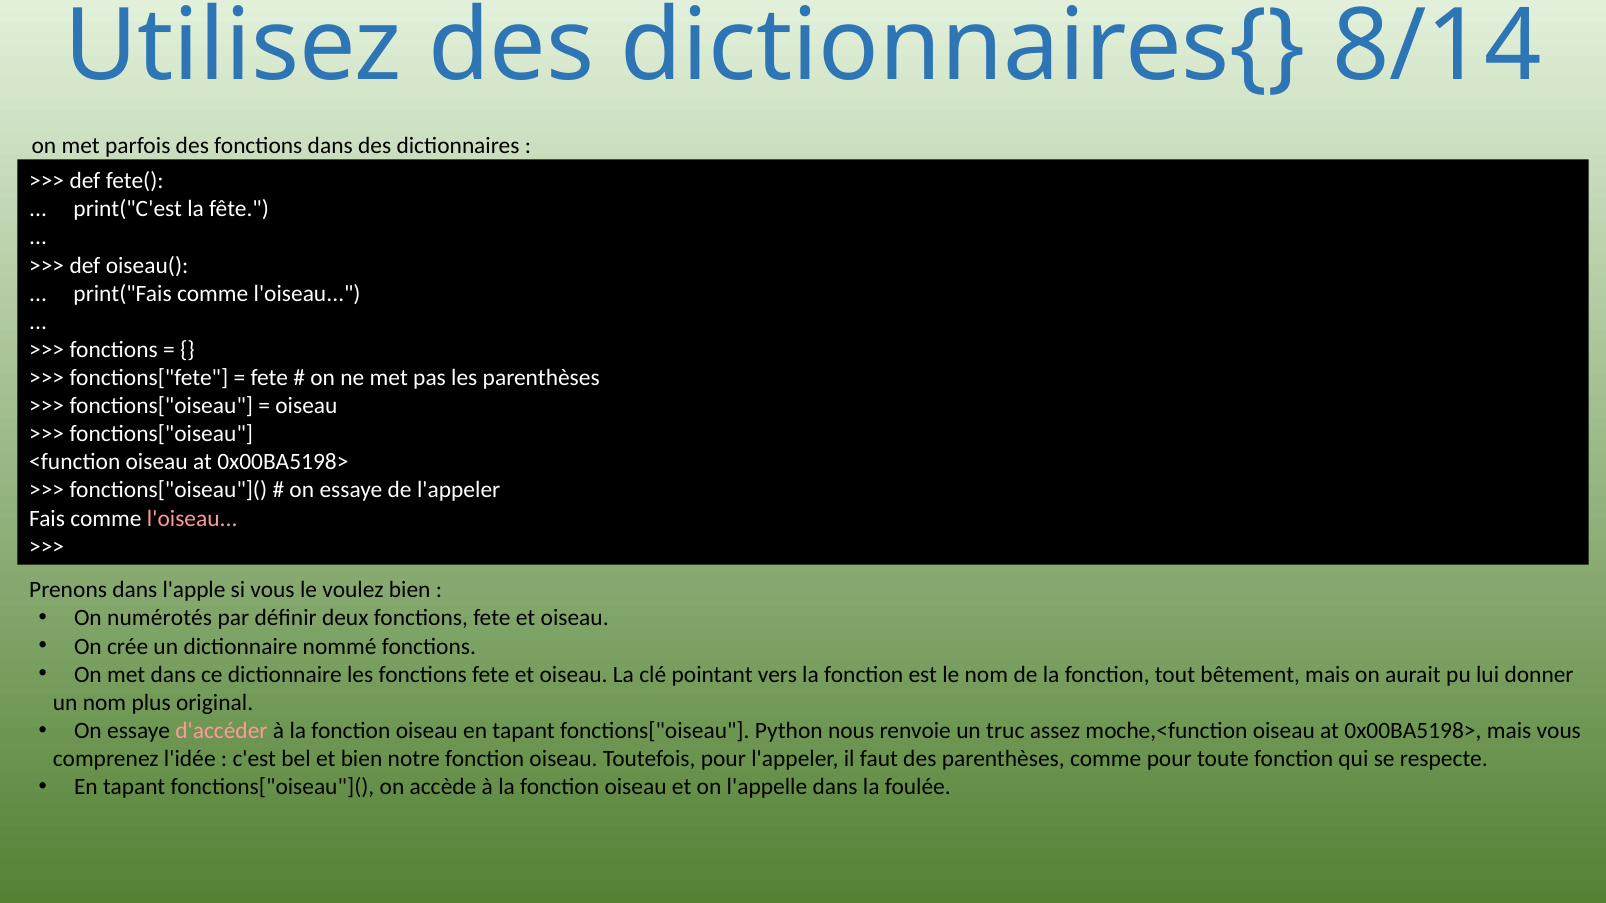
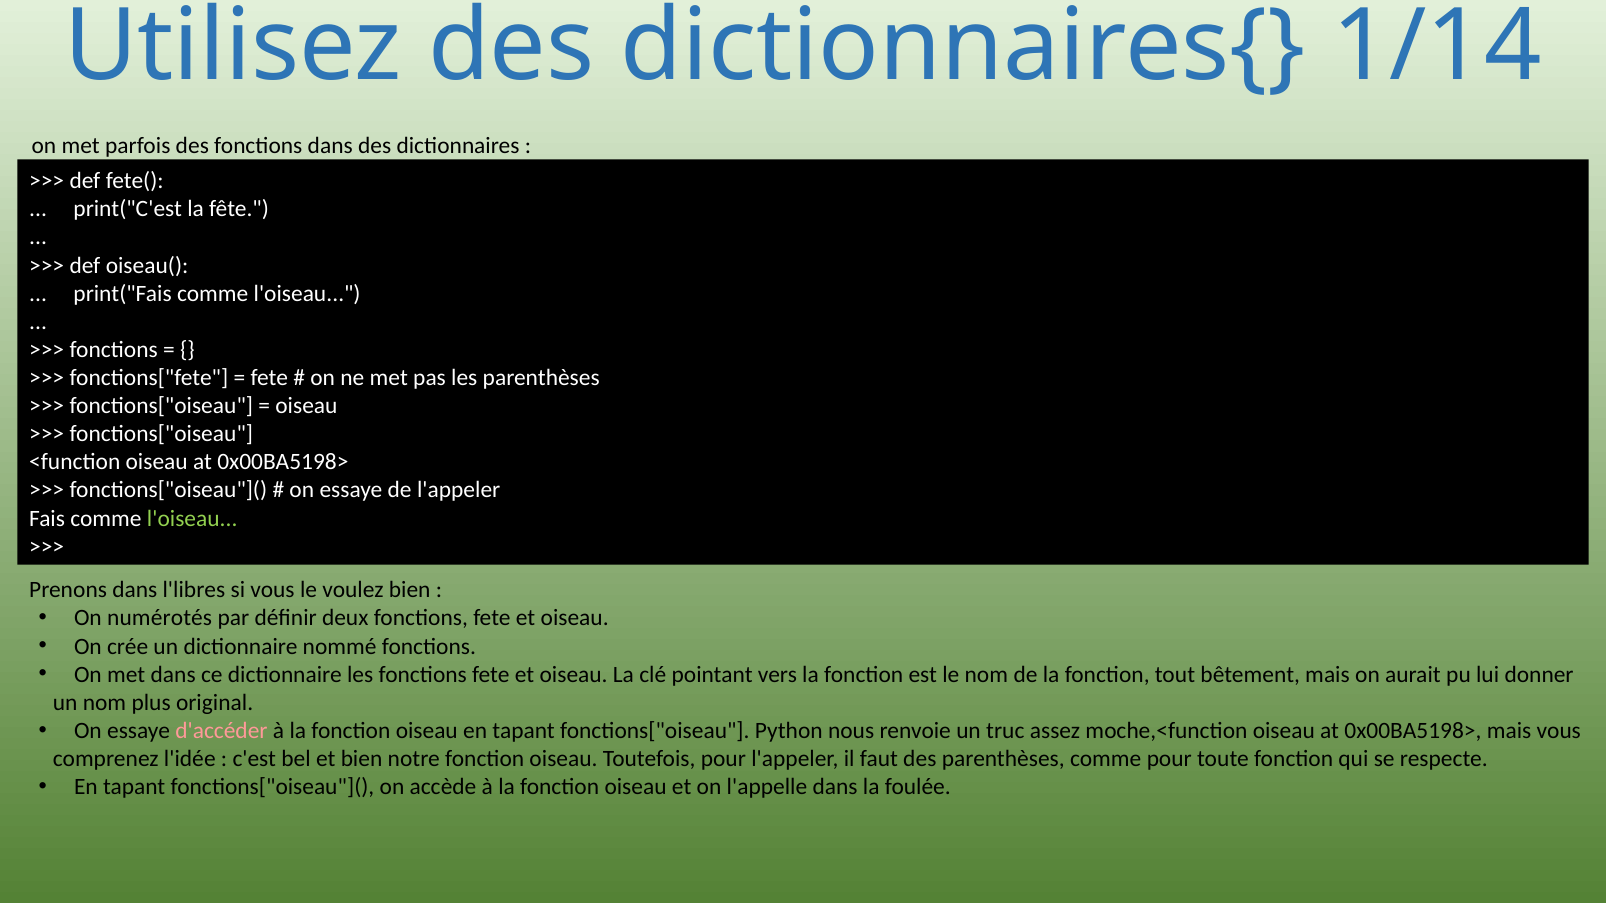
8/14: 8/14 -> 1/14 (1437, 46)
l'oiseau colour: pink -> light green (192, 518)
l'apple: l'apple -> l'libres (194, 590)
